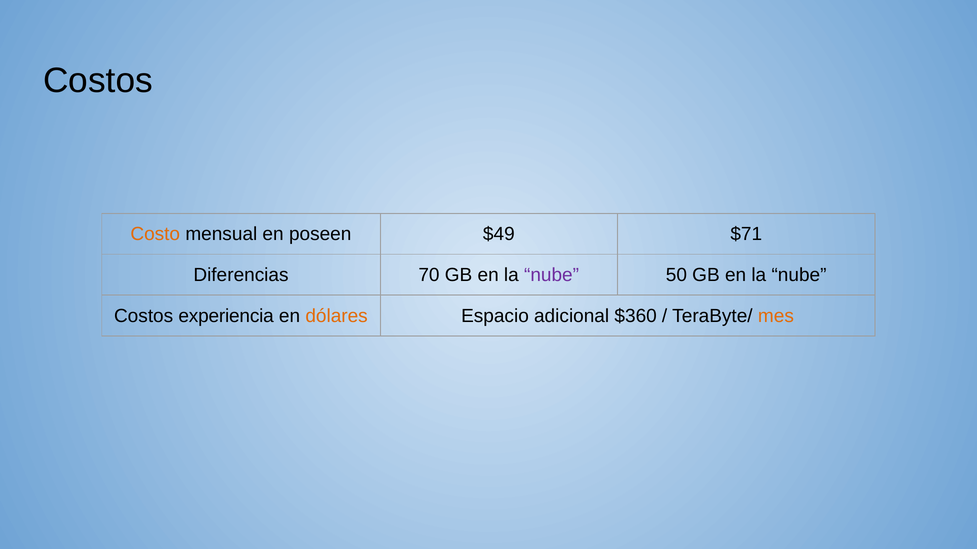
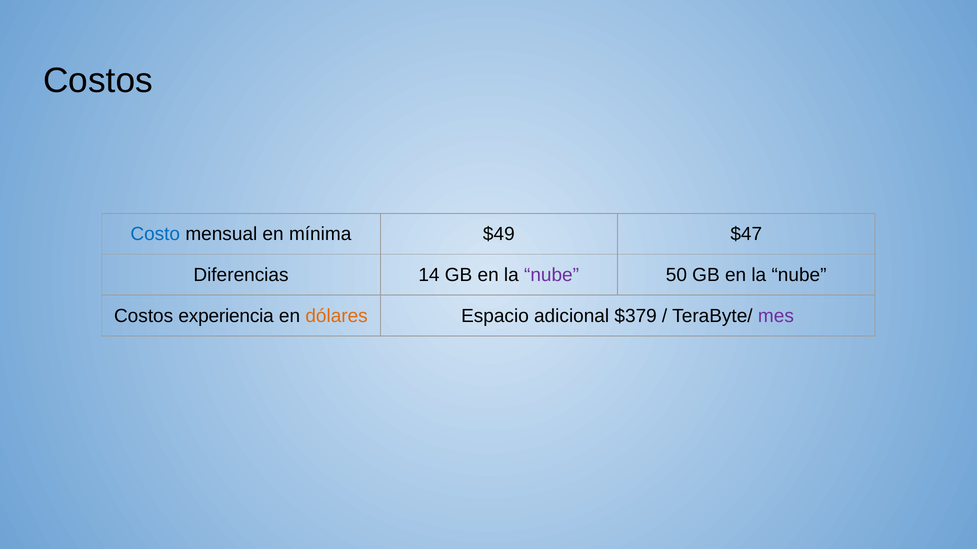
Costo colour: orange -> blue (155, 234)
poseen: poseen -> mínima (320, 234)
$71: $71 -> $47 (746, 234)
70: 70 -> 14 (429, 275)
$360: $360 -> $379 (636, 316)
mes colour: orange -> purple (776, 316)
